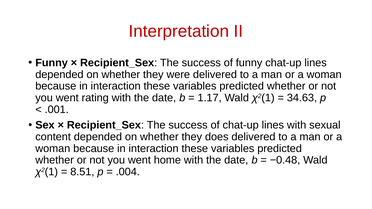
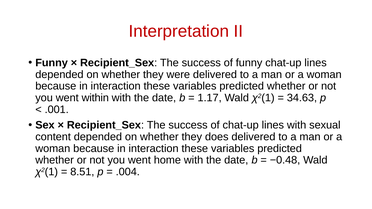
rating: rating -> within (95, 98)
